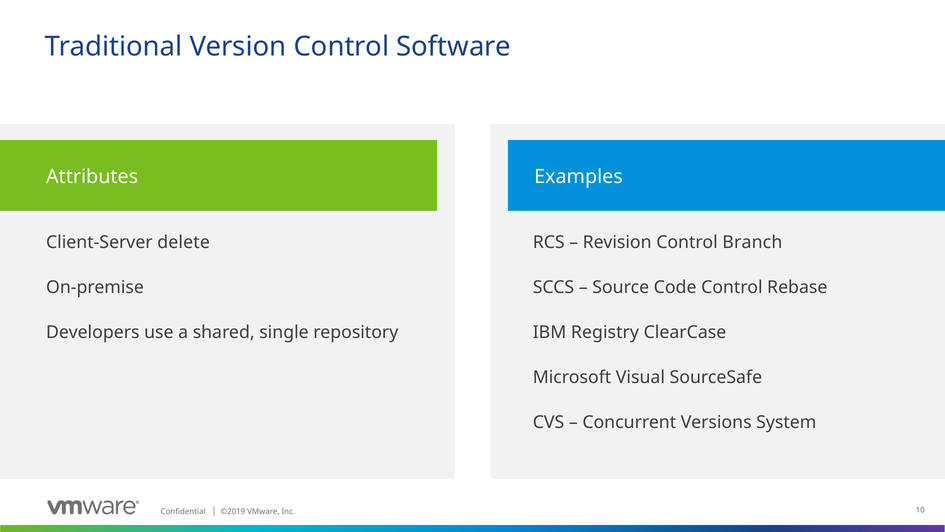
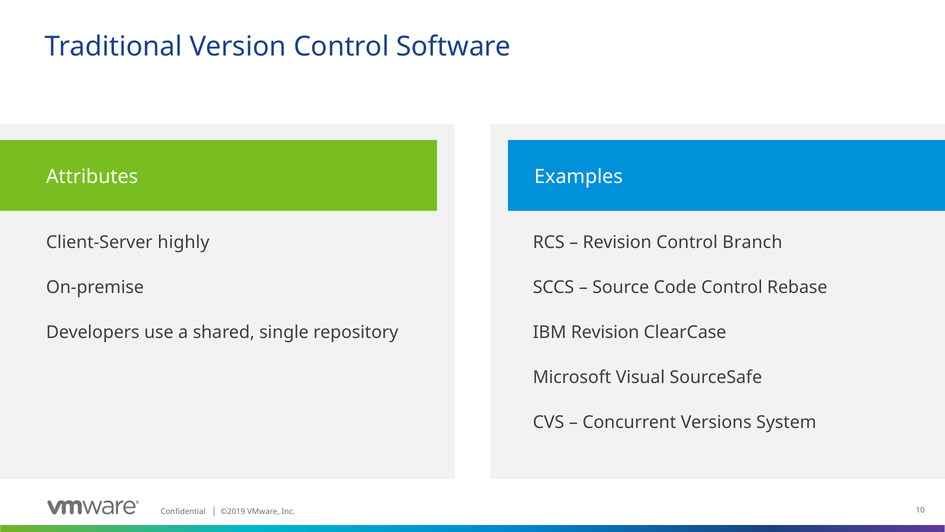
delete: delete -> highly (184, 242)
Registry: Registry -> Revision (605, 332)
